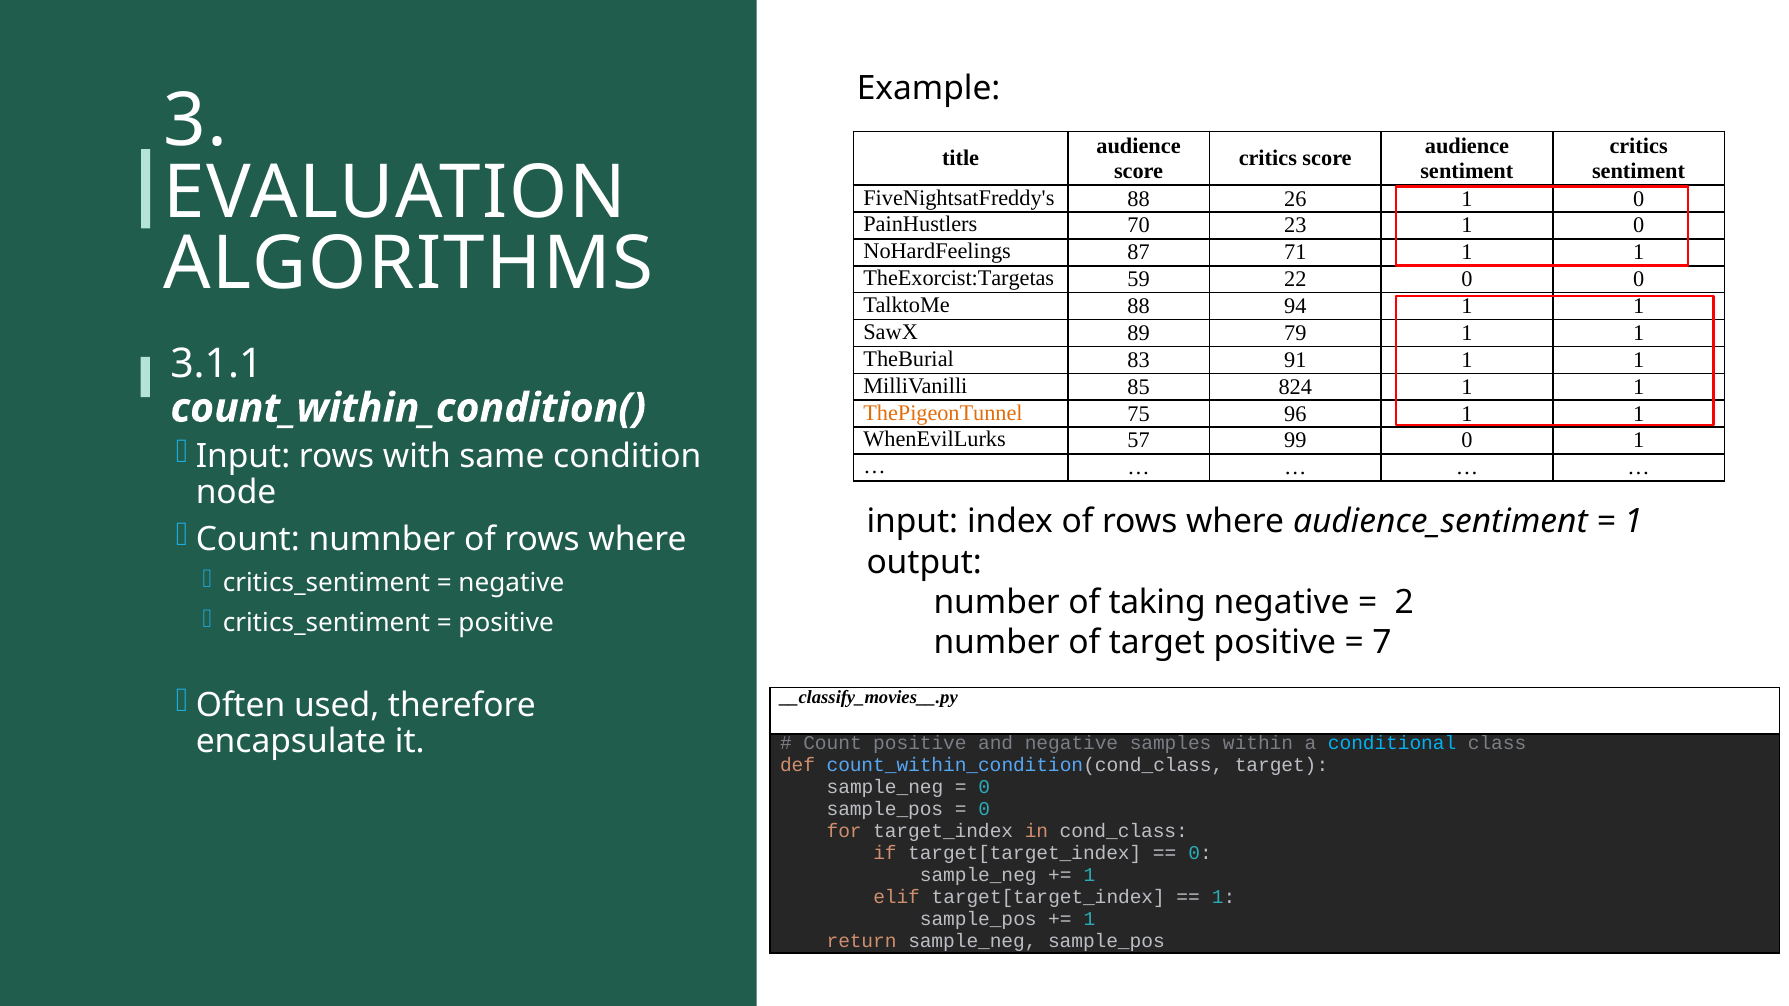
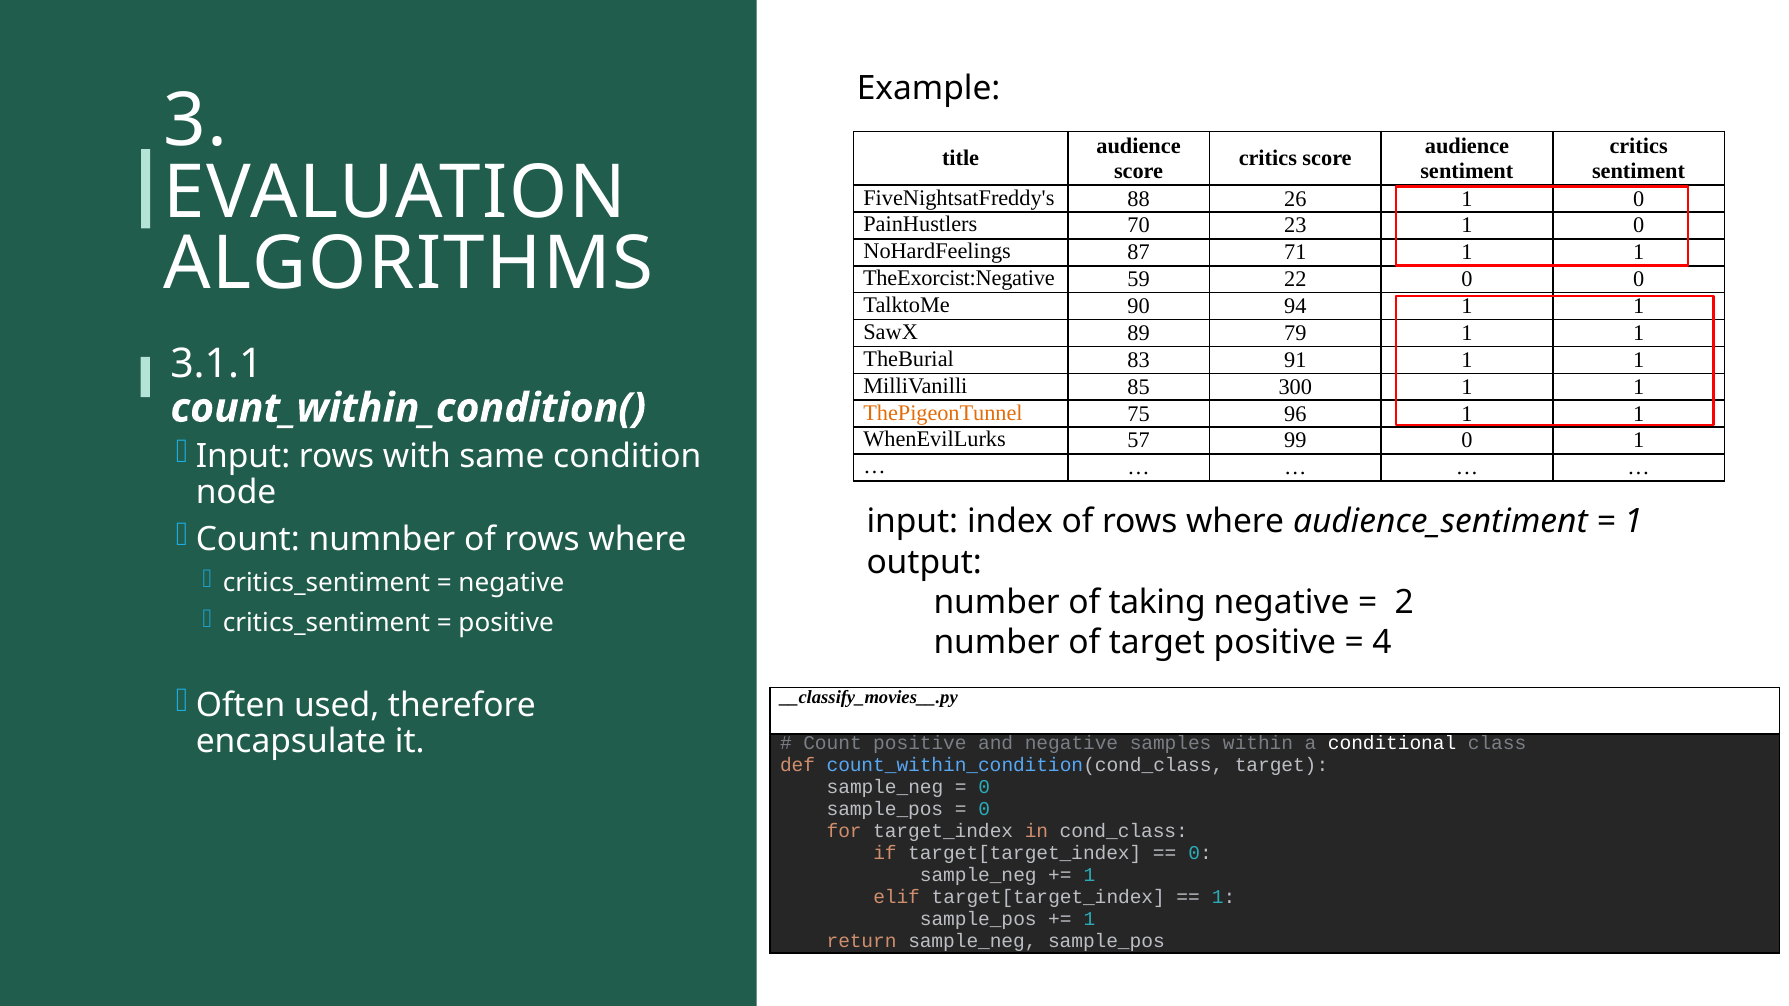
TheExorcist:Targetas: TheExorcist:Targetas -> TheExorcist:Negative (959, 278)
TalktoMe 88: 88 -> 90 (1139, 306)
824: 824 -> 300 (1295, 387)
7: 7 -> 4 (1382, 643)
conditional colour: light blue -> white (1392, 744)
